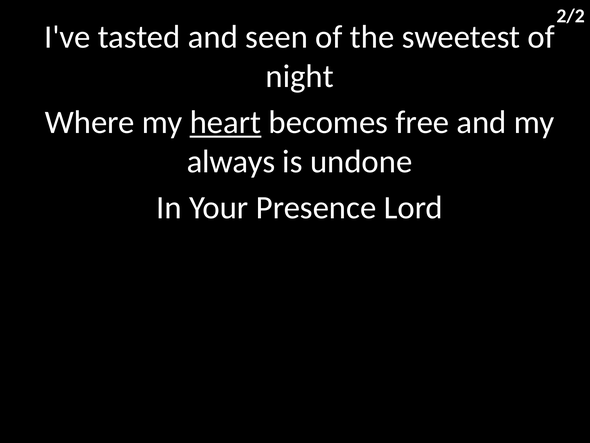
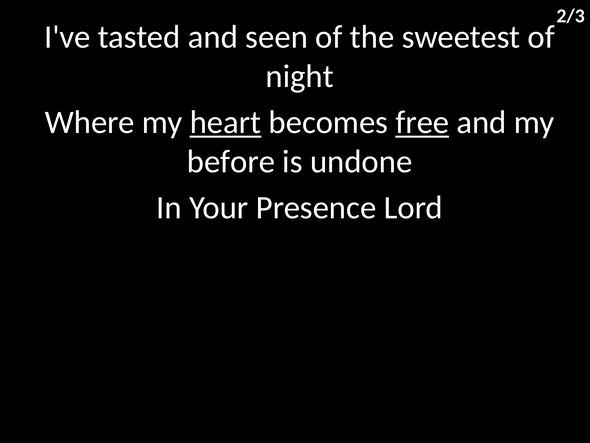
2/2: 2/2 -> 2/3 (571, 16)
free underline: none -> present (422, 122)
always: always -> before (231, 162)
